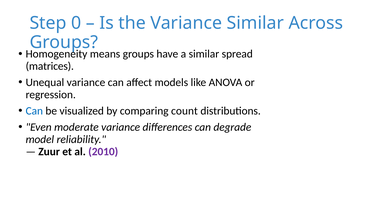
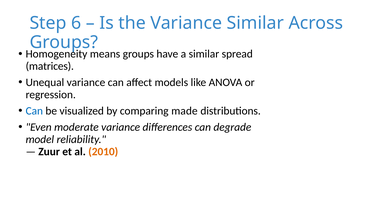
0: 0 -> 6 (76, 23)
count: count -> made (184, 111)
2010 colour: purple -> orange (103, 151)
